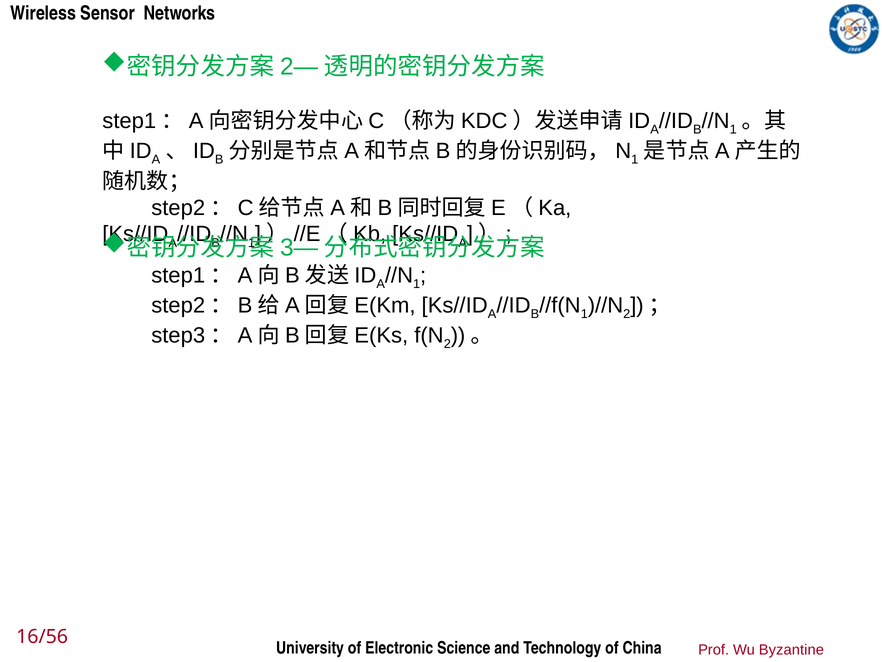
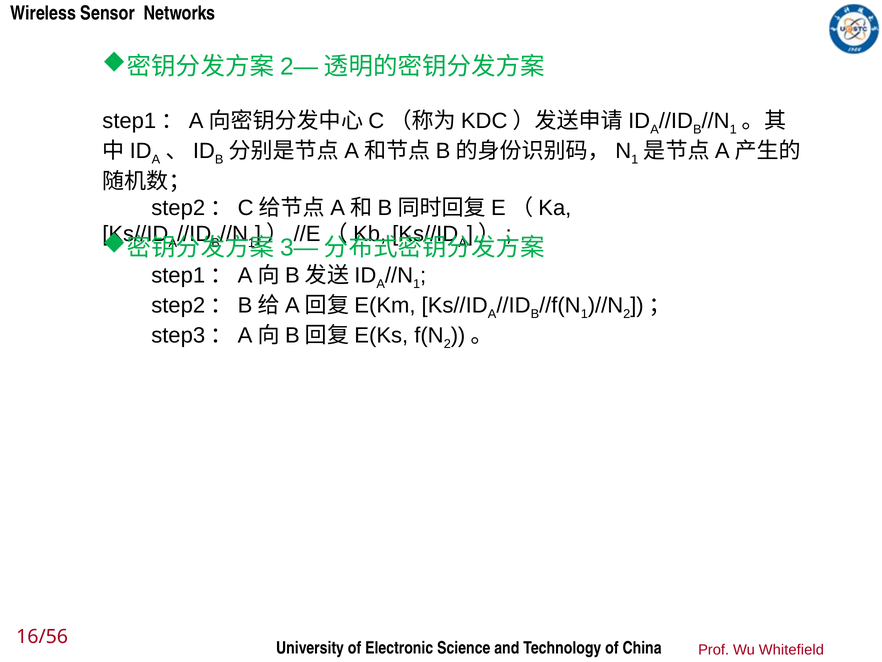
Byzantine: Byzantine -> Whitefield (791, 649)
